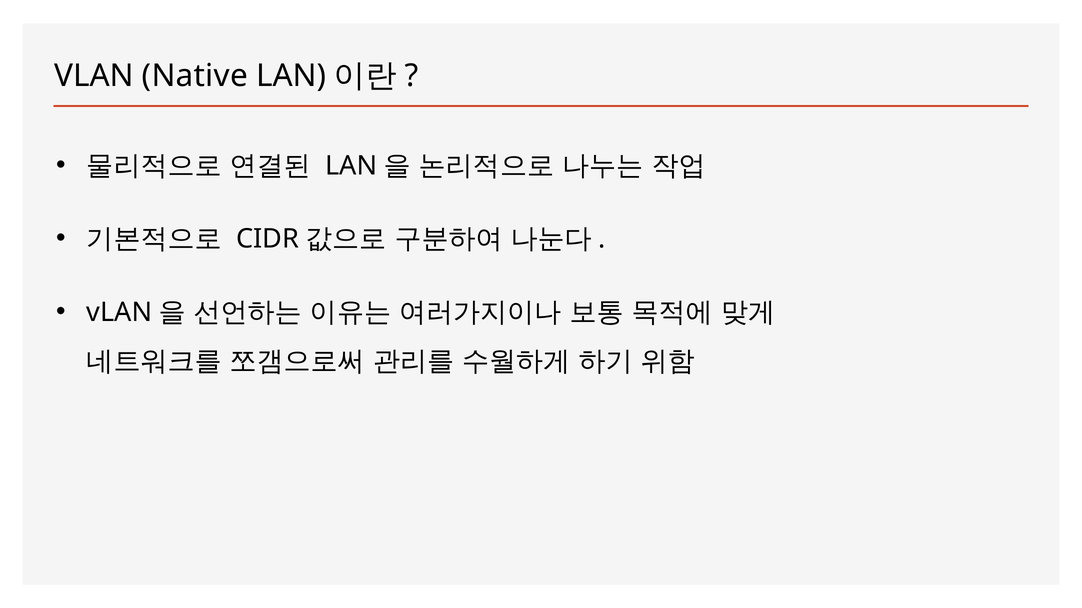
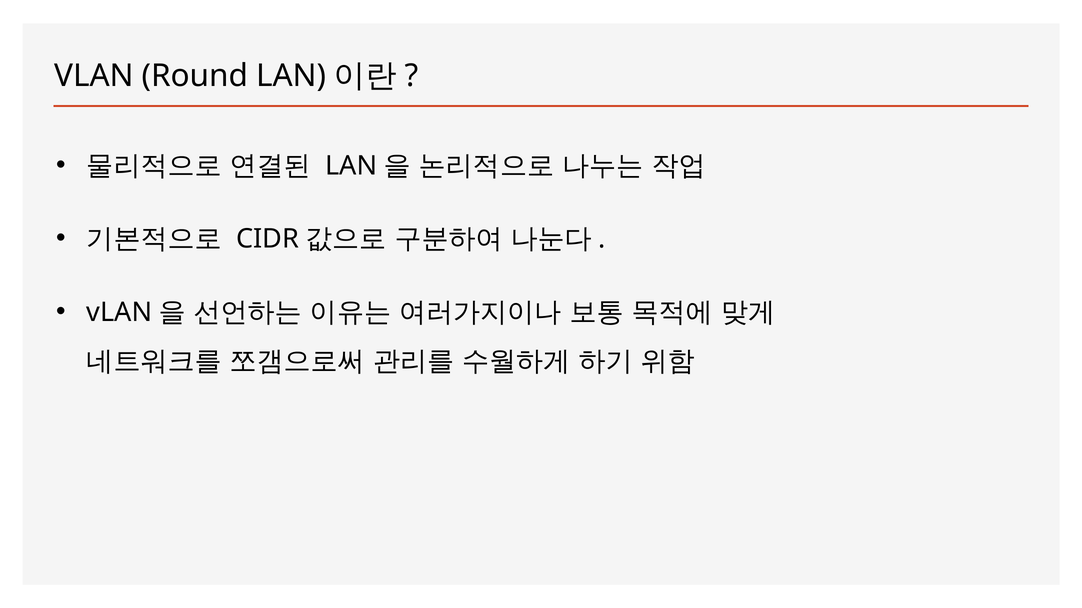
Native: Native -> Round (195, 76)
